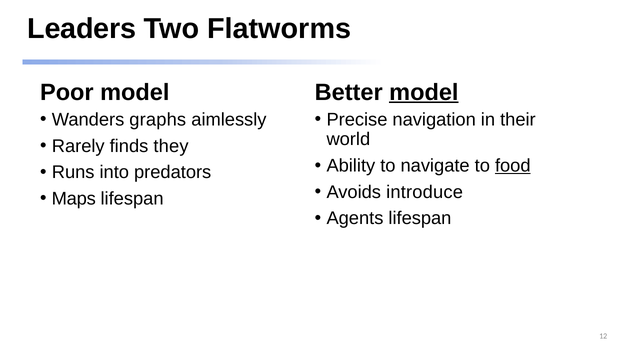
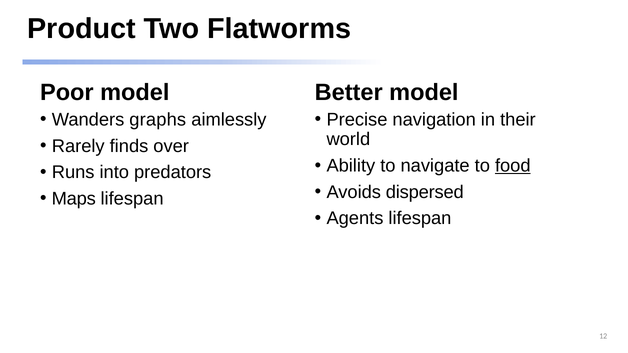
Leaders: Leaders -> Product (82, 29)
model underline: present -> none (424, 92)
they: they -> over (171, 146)
introduce: introduce -> dispersed (425, 192)
